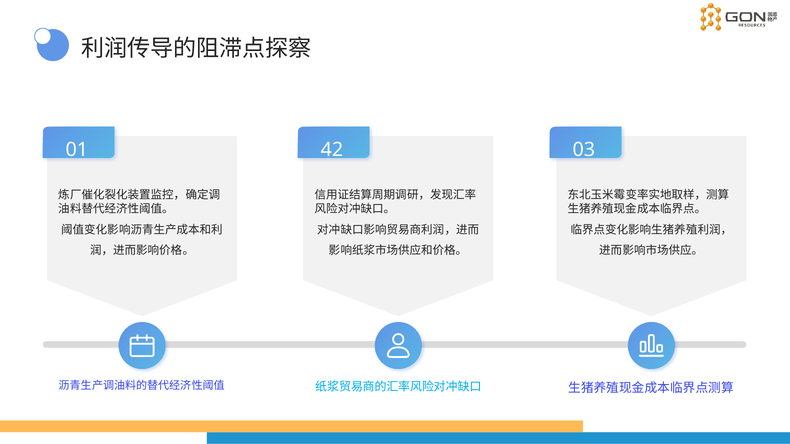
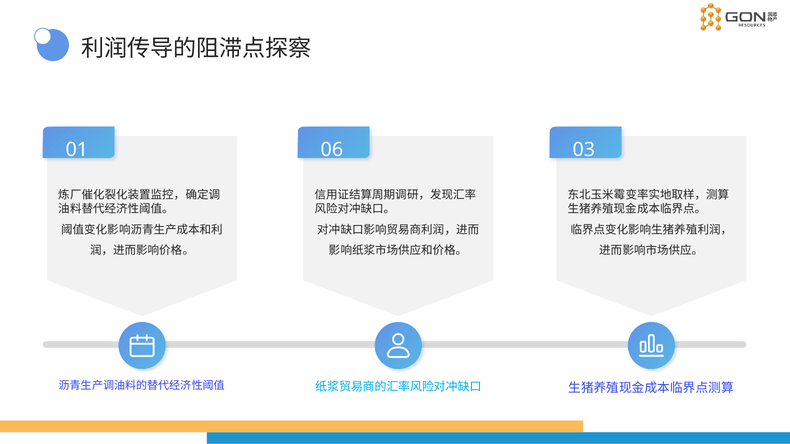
42: 42 -> 06 (332, 150)
